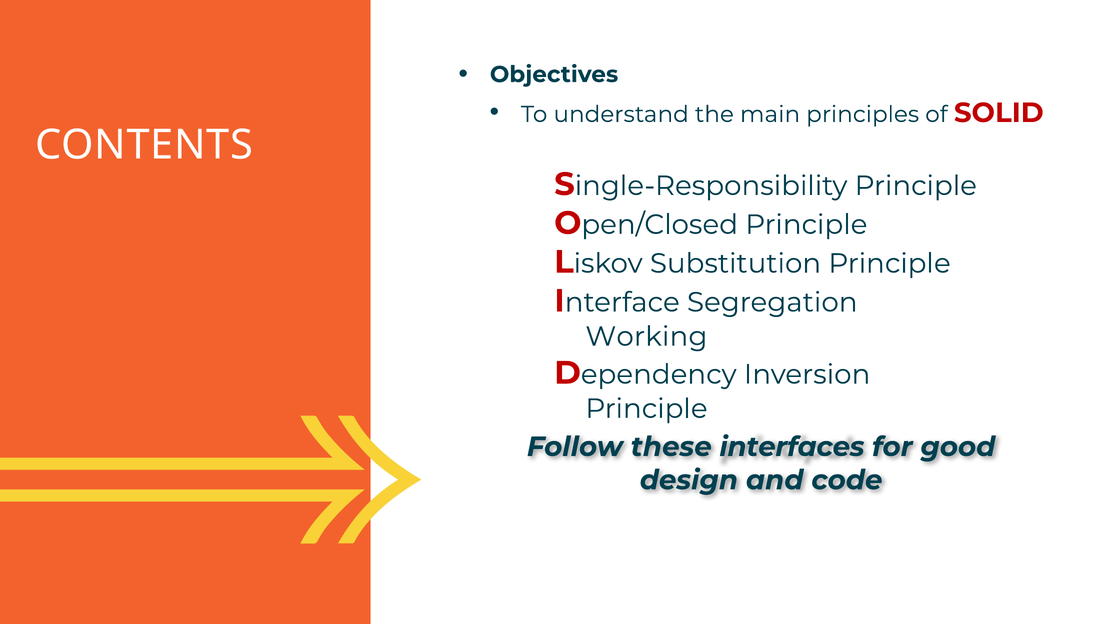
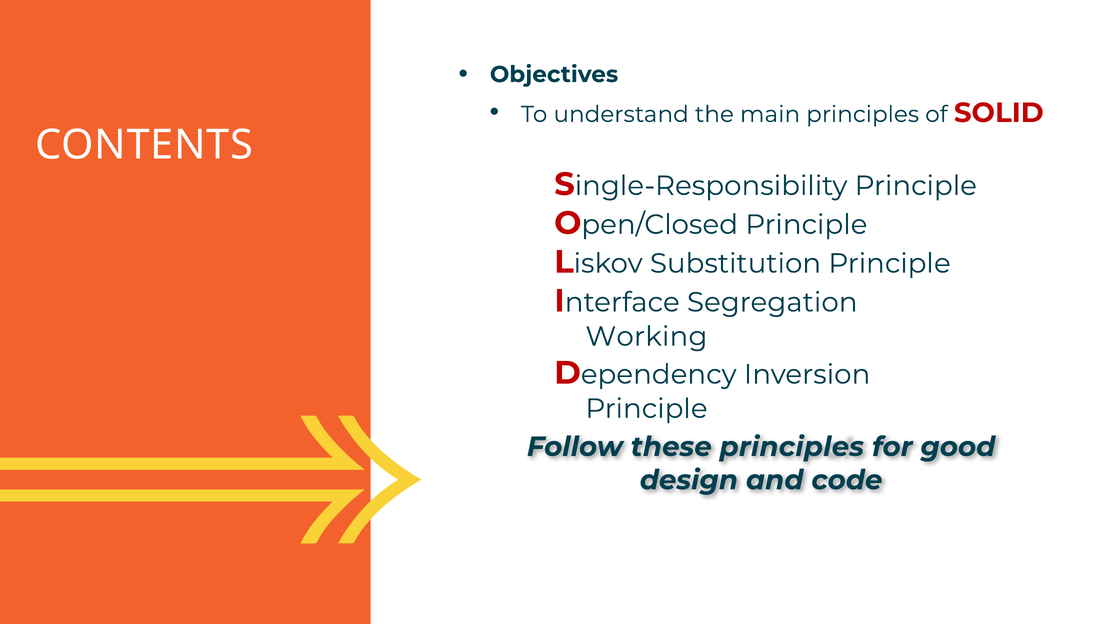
these interfaces: interfaces -> principles (792, 447)
